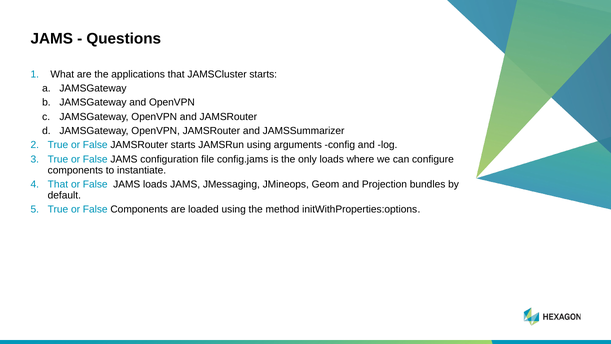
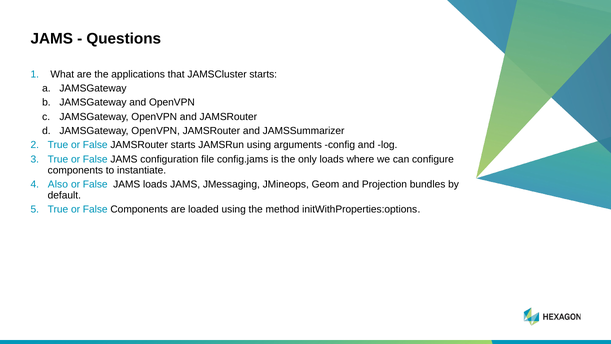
That: That -> Also (58, 184)
